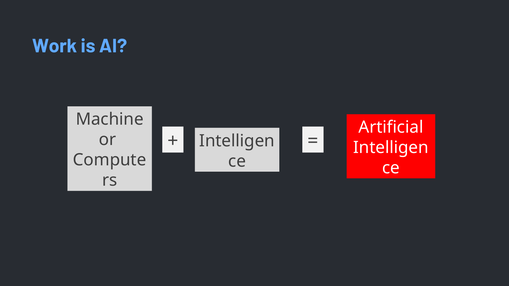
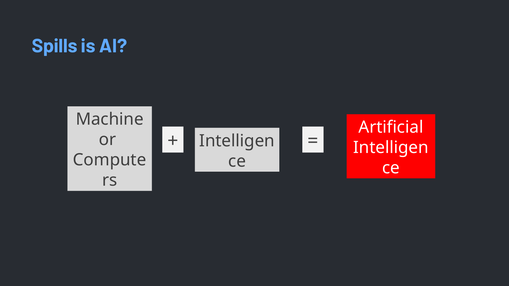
Work: Work -> Spills (55, 46)
